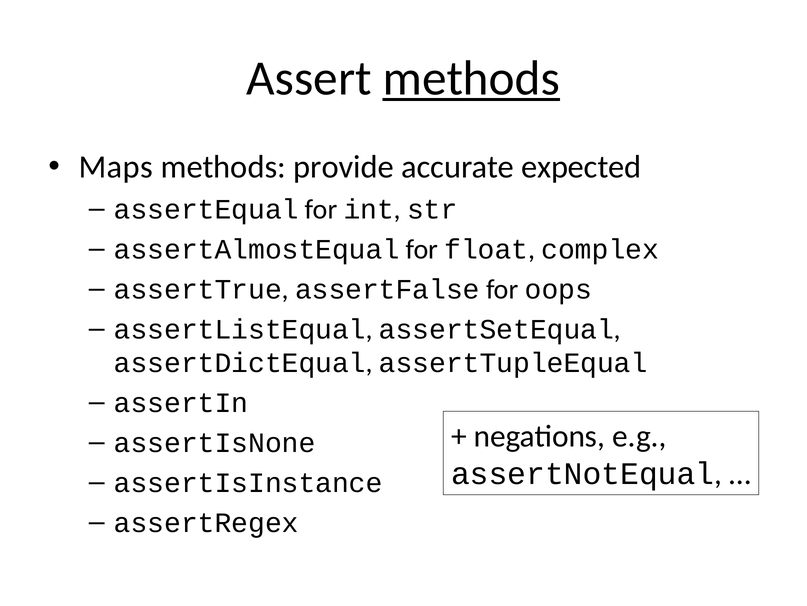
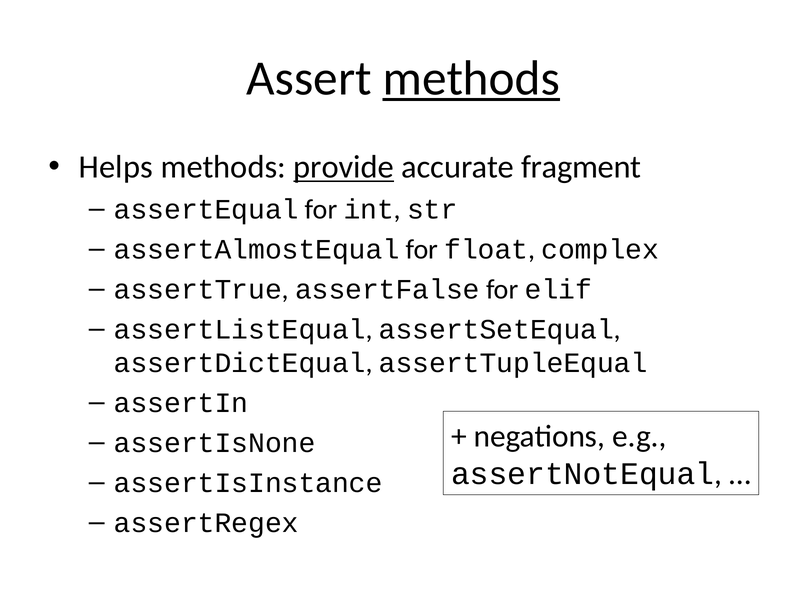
Maps: Maps -> Helps (116, 167)
provide underline: none -> present (344, 167)
expected: expected -> fragment (581, 167)
oops: oops -> elif (558, 289)
